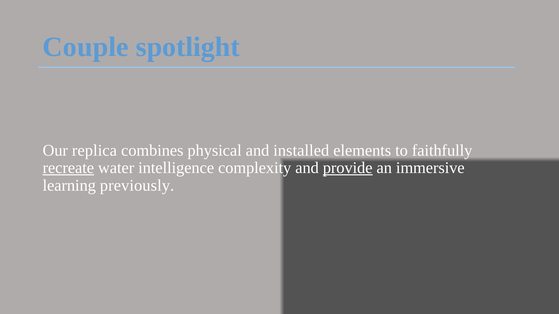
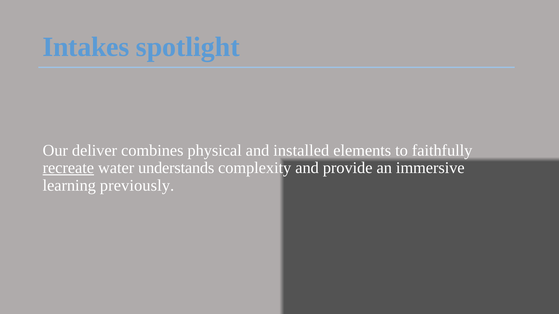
Couple: Couple -> Intakes (86, 47)
replica: replica -> deliver (95, 151)
intelligence: intelligence -> understands (176, 168)
provide underline: present -> none (348, 168)
